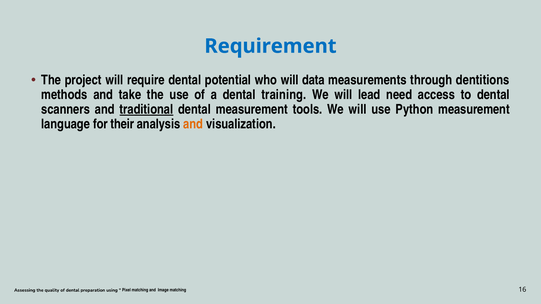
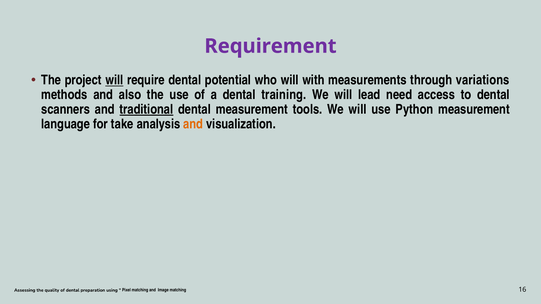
Requirement colour: blue -> purple (270, 46)
will underline: none -> present (114, 80)
data: data -> with (313, 80)
dentitions: dentitions -> variations (483, 80)
take: take -> also (130, 95)
their: their -> take (122, 124)
